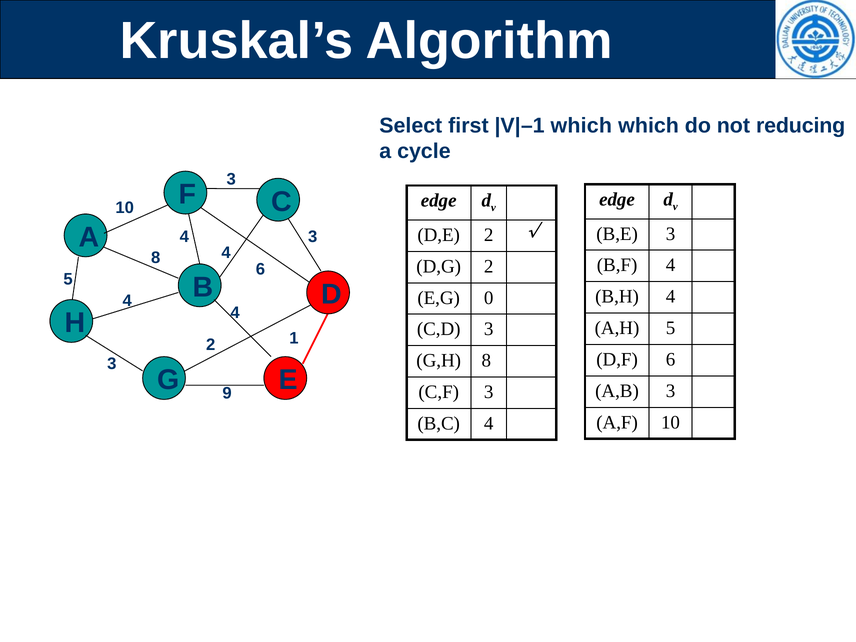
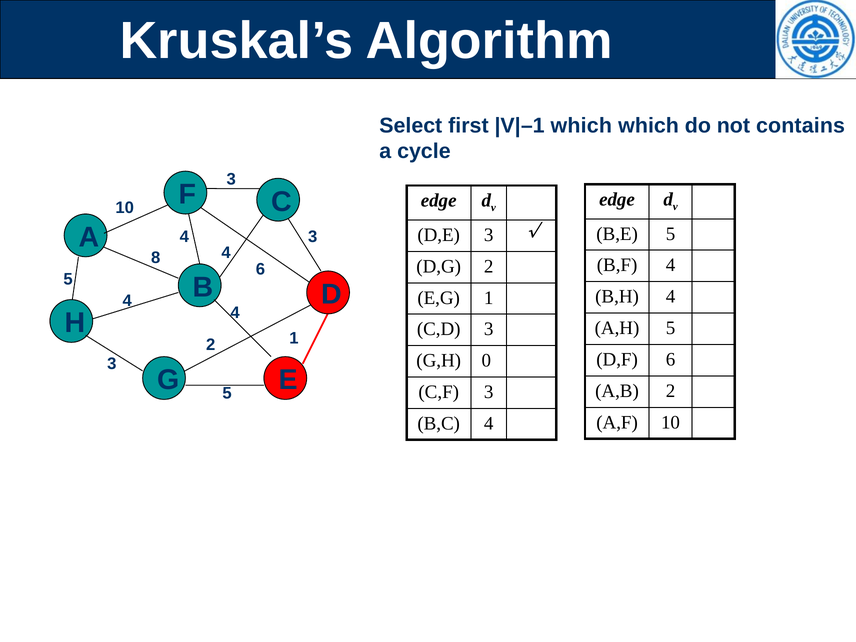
reducing: reducing -> contains (800, 126)
B,E 3: 3 -> 5 (671, 234)
D,E 2: 2 -> 3 (489, 235)
E,G 0: 0 -> 1 (489, 298)
G,H 8: 8 -> 0 (486, 361)
G 9: 9 -> 5 (227, 393)
A,B 3: 3 -> 2 (671, 391)
